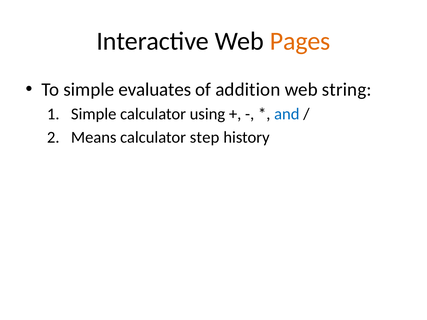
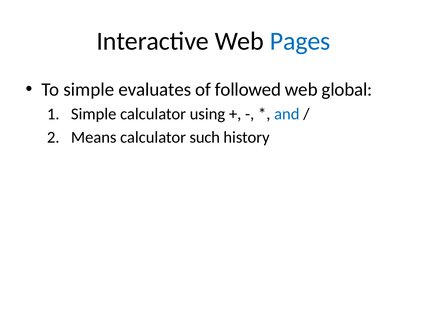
Pages colour: orange -> blue (300, 41)
addition: addition -> followed (248, 90)
string: string -> global (347, 90)
step: step -> such (205, 137)
